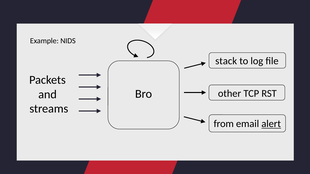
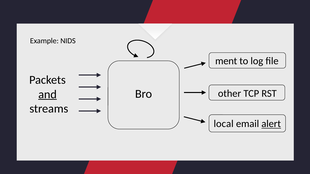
stack: stack -> ment (226, 61)
and underline: none -> present (47, 94)
from: from -> local (224, 124)
